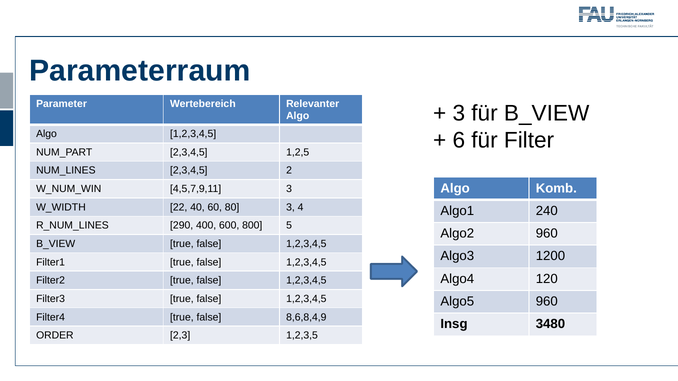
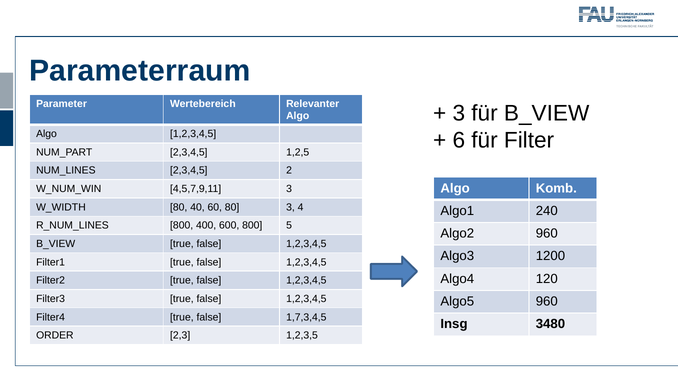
22: 22 -> 80 (179, 207)
290: 290 -> 800 (182, 226)
8,6,8,4,9: 8,6,8,4,9 -> 1,7,3,4,5 (306, 317)
